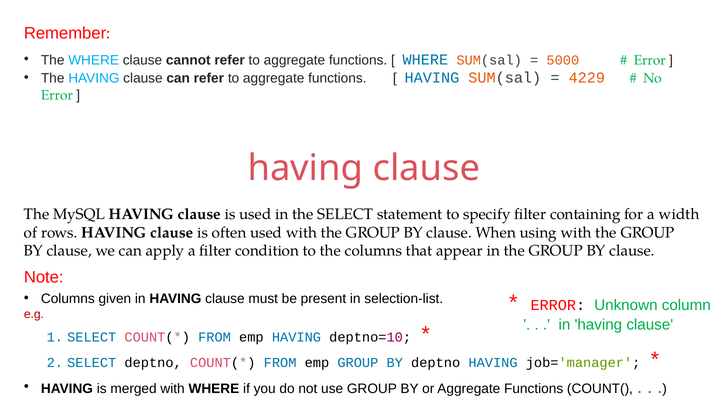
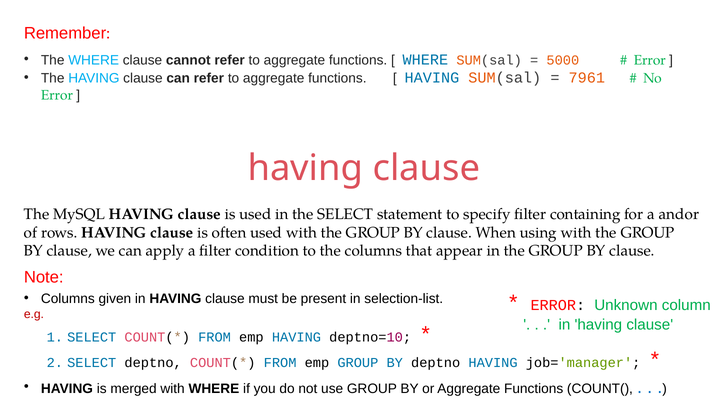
4229: 4229 -> 7961 (587, 78)
width: width -> andor (679, 214)
